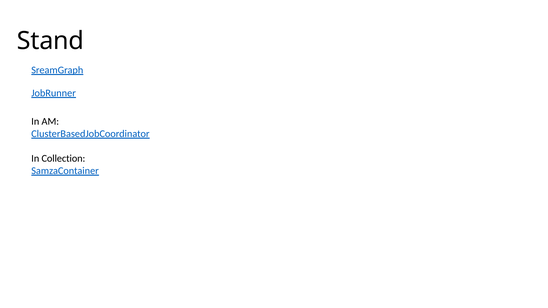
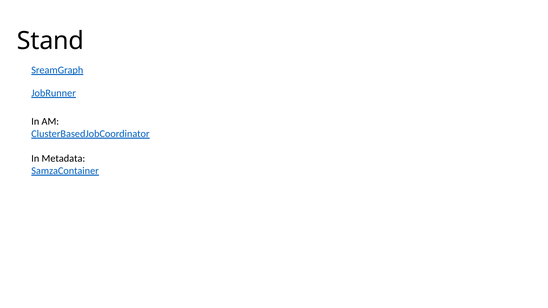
Collection: Collection -> Metadata (63, 159)
